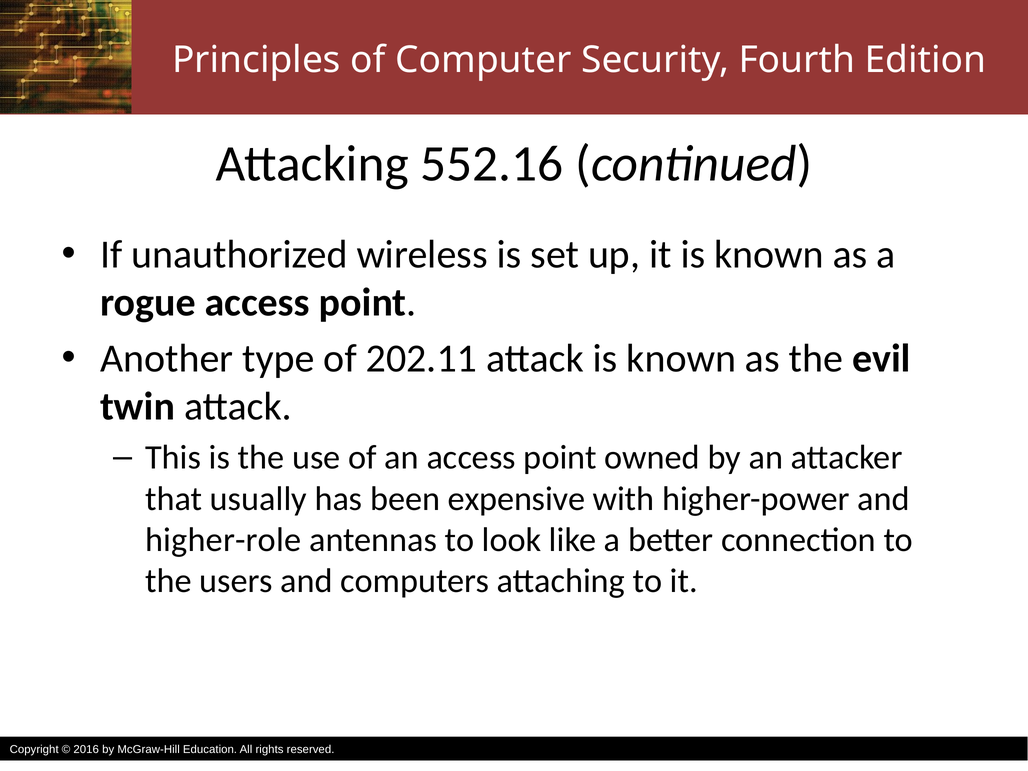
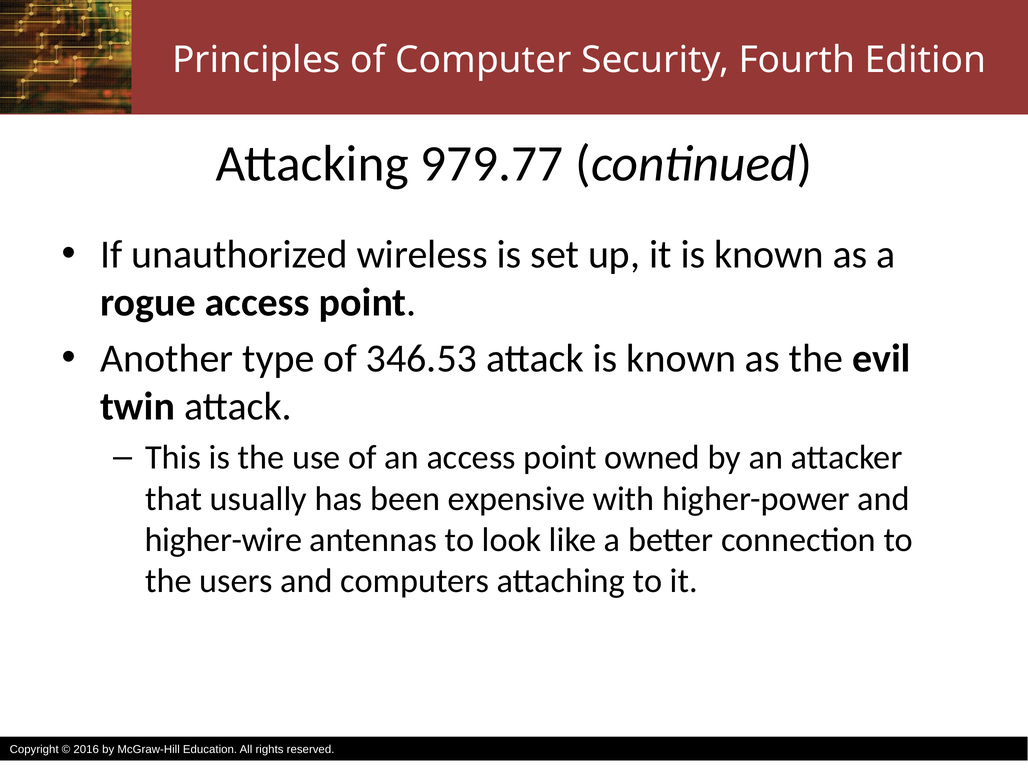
552.16: 552.16 -> 979.77 (492, 164)
202.11: 202.11 -> 346.53 (421, 359)
higher-role: higher-role -> higher-wire (223, 540)
